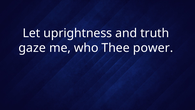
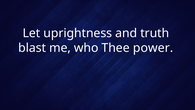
gaze: gaze -> blast (32, 48)
